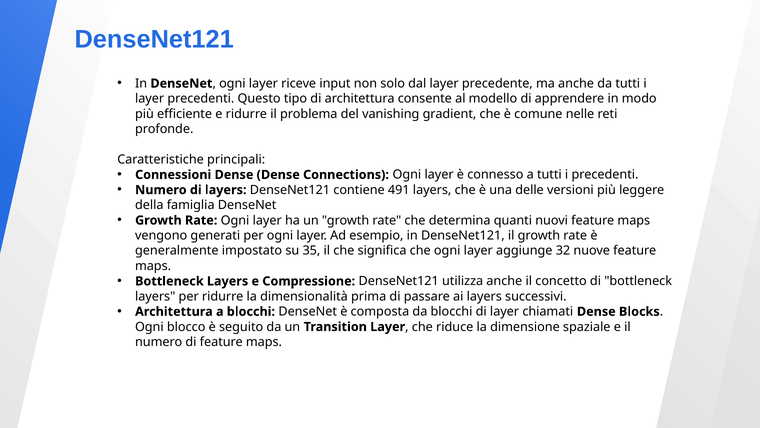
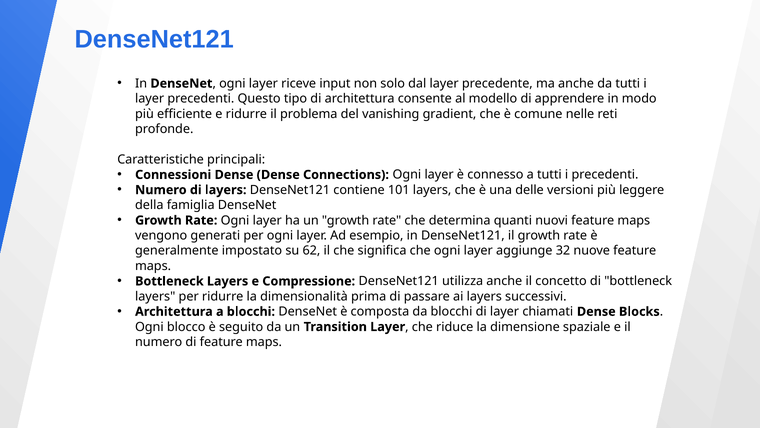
491: 491 -> 101 (399, 190)
35: 35 -> 62 (311, 251)
